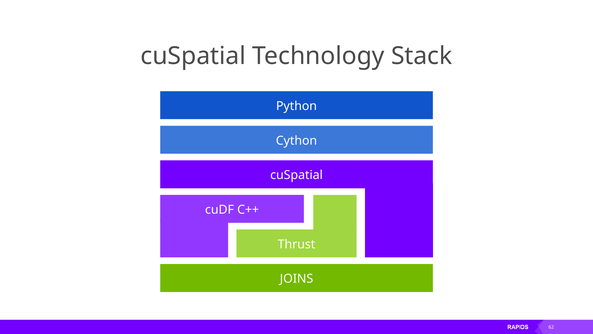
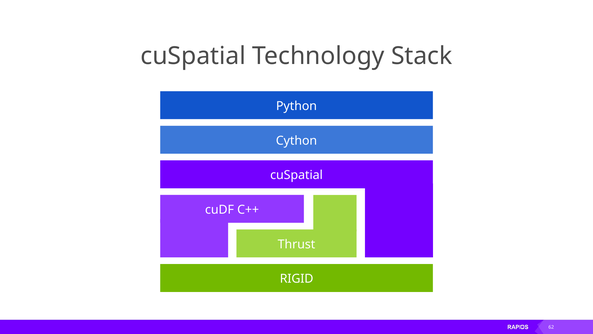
JOINS: JOINS -> RIGID (297, 279)
